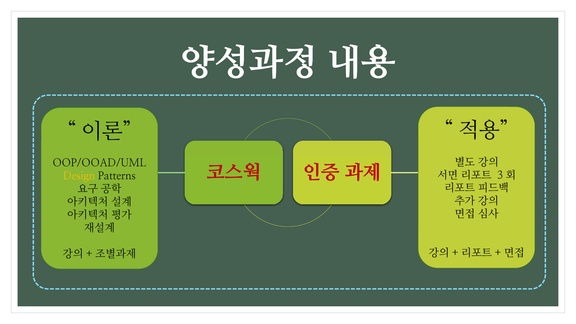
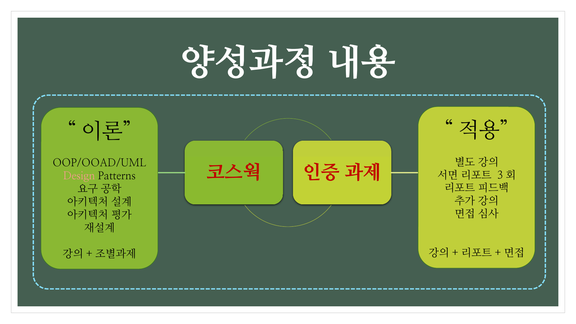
Design colour: yellow -> pink (79, 176)
